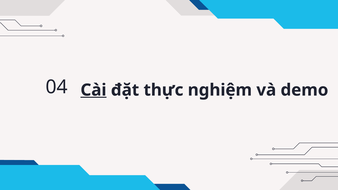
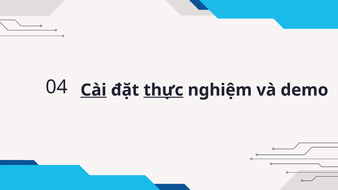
thực underline: none -> present (163, 90)
